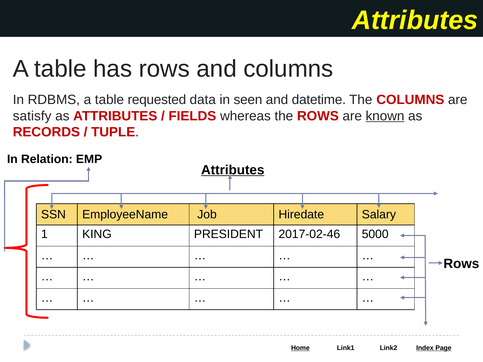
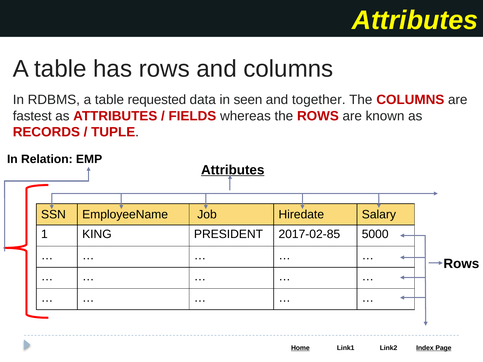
datetime: datetime -> together (319, 100)
satisfy: satisfy -> fastest (32, 116)
known underline: present -> none (385, 116)
2017-02-46: 2017-02-46 -> 2017-02-85 (309, 234)
